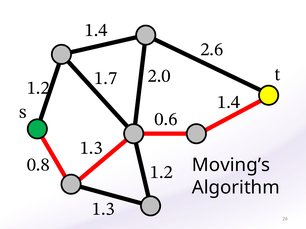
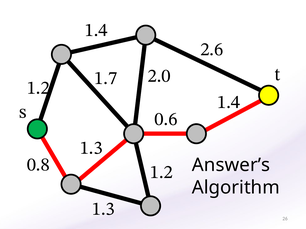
Moving’s: Moving’s -> Answer’s (231, 165)
